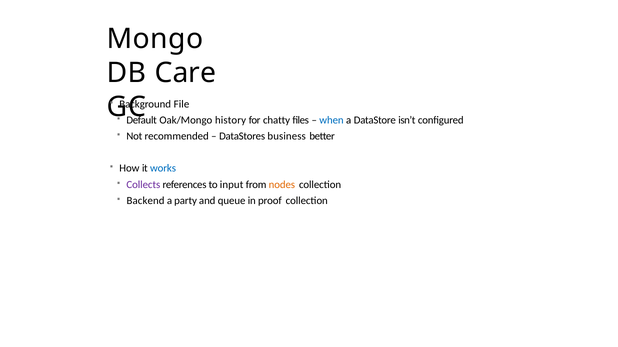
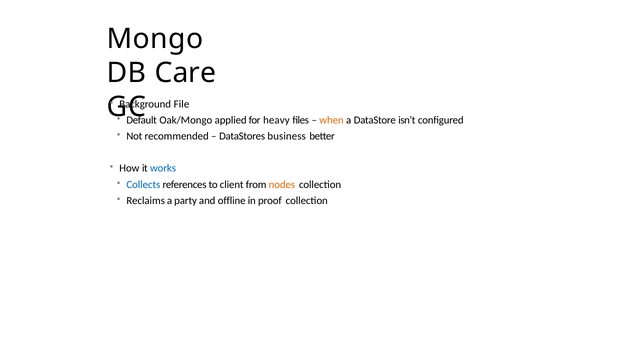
history: history -> applied (231, 121)
chatty: chatty -> heavy (276, 121)
when colour: blue -> orange (332, 121)
Collects colour: purple -> blue (143, 185)
input: input -> client (232, 185)
Backend: Backend -> Reclaims (146, 201)
queue: queue -> offline (232, 201)
